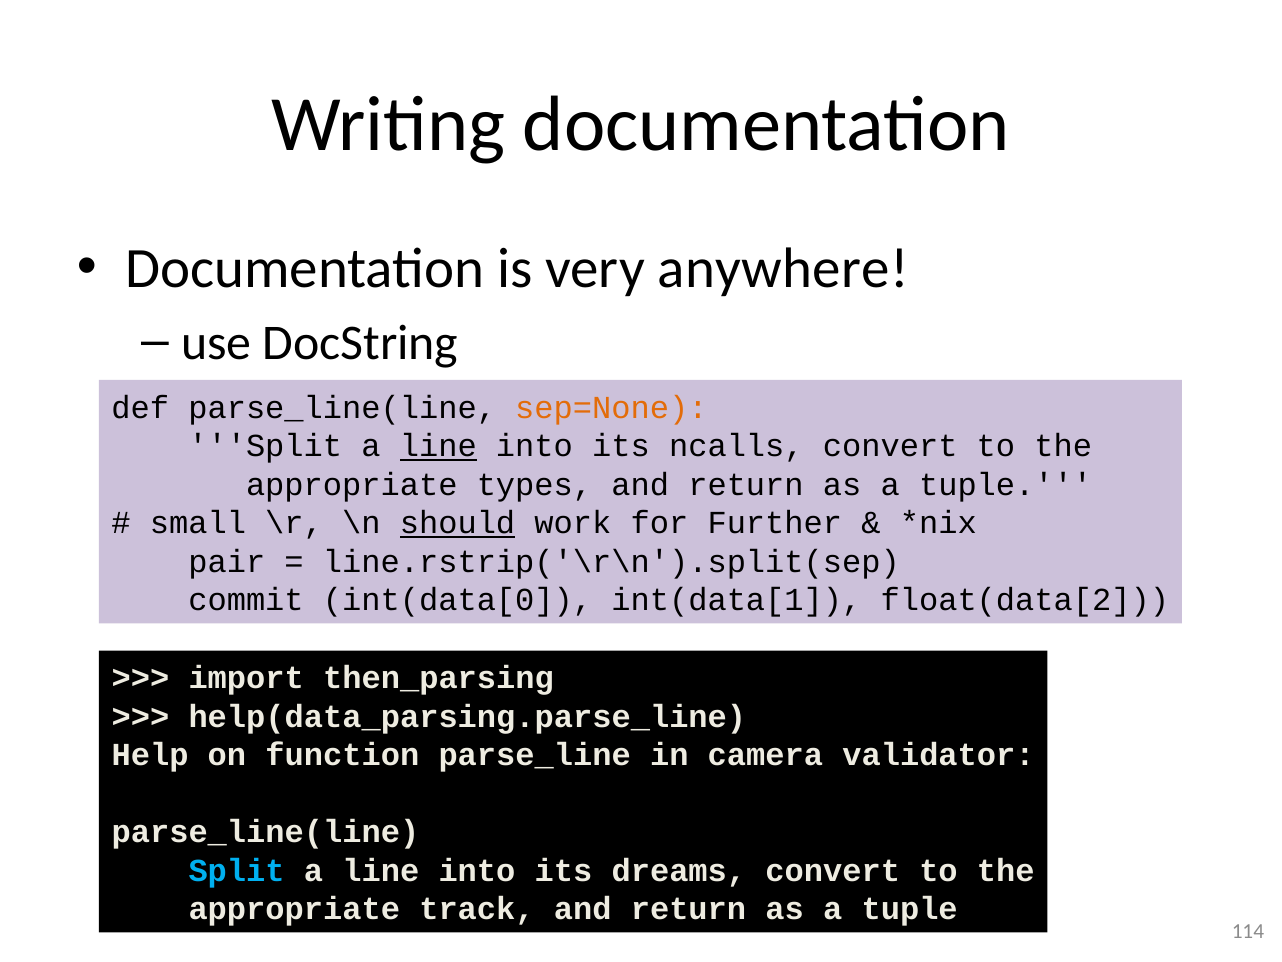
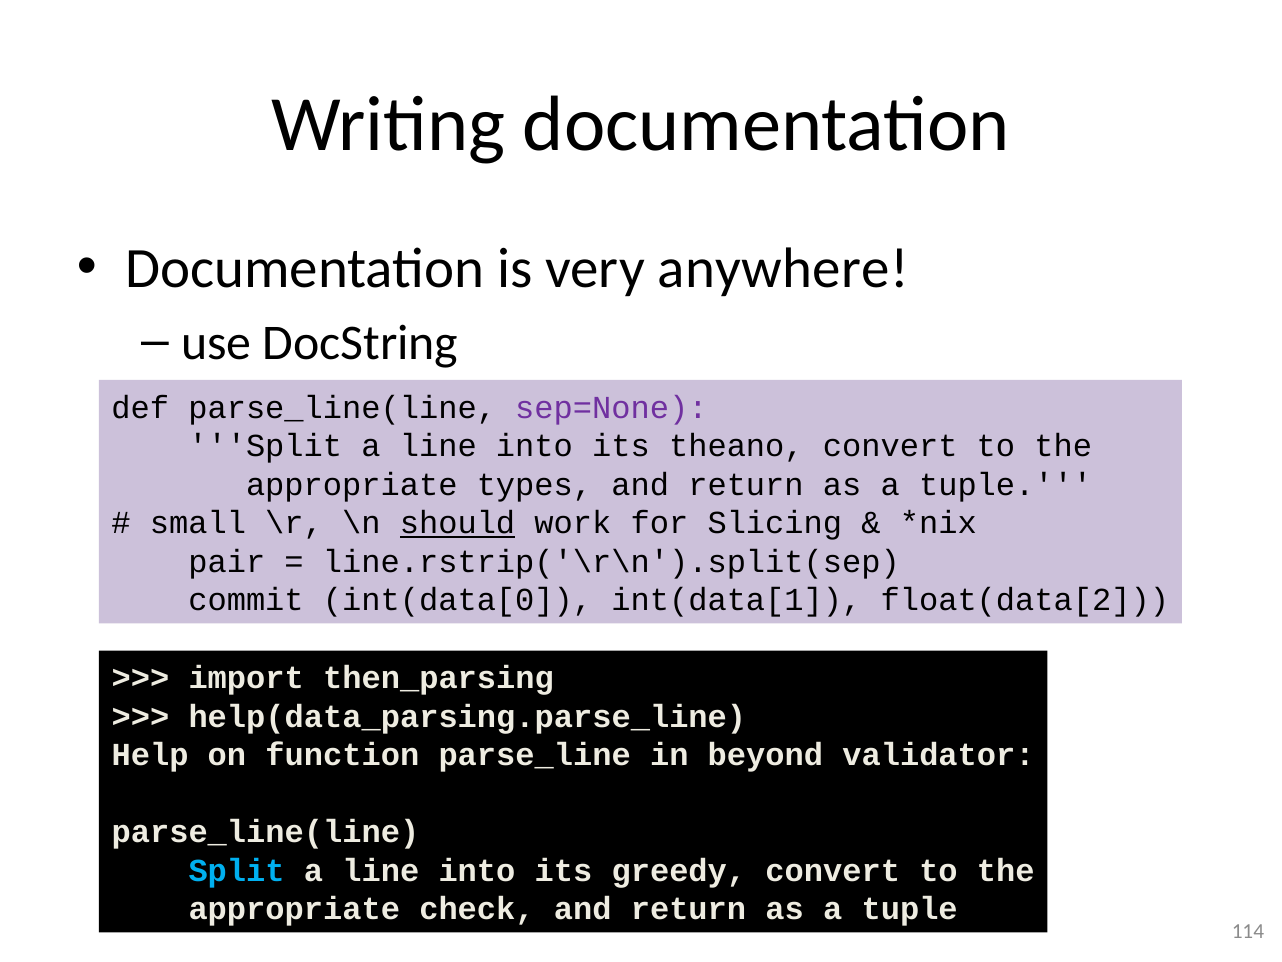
sep=None colour: orange -> purple (611, 408)
line underline: present -> none (438, 446)
ncalls: ncalls -> theano (736, 446)
Further: Further -> Slicing (775, 523)
camera: camera -> beyond (765, 755)
dreams: dreams -> greedy (679, 870)
track: track -> check (477, 909)
